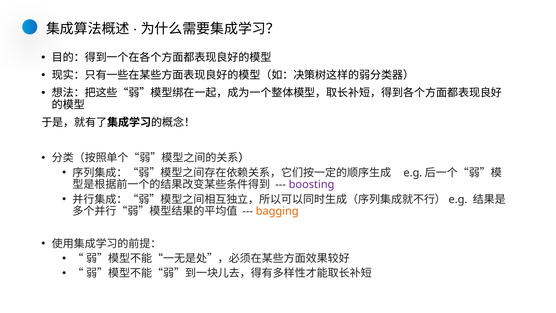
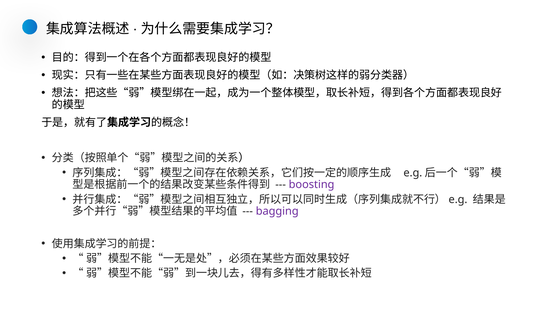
bagging colour: orange -> purple (277, 211)
